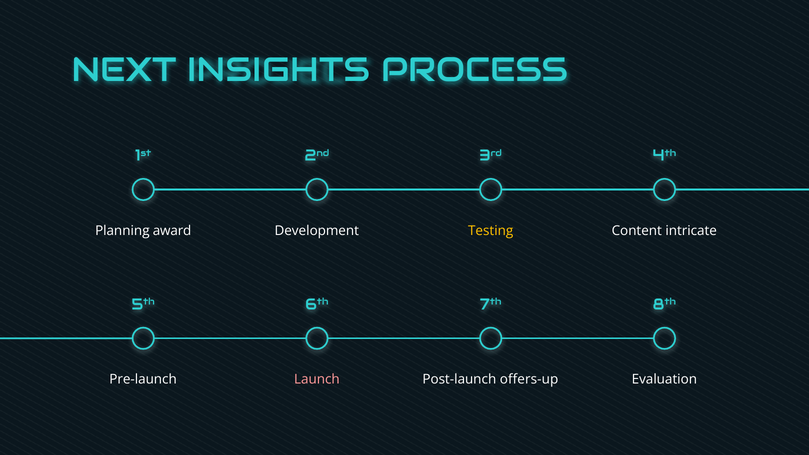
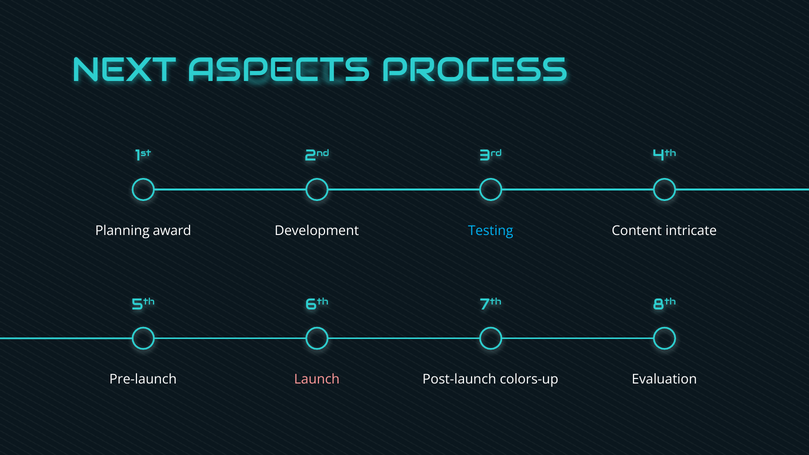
INSIGHTS: INSIGHTS -> ASPECTS (279, 70)
Testing colour: yellow -> light blue (491, 231)
offers-up: offers-up -> colors-up (529, 380)
